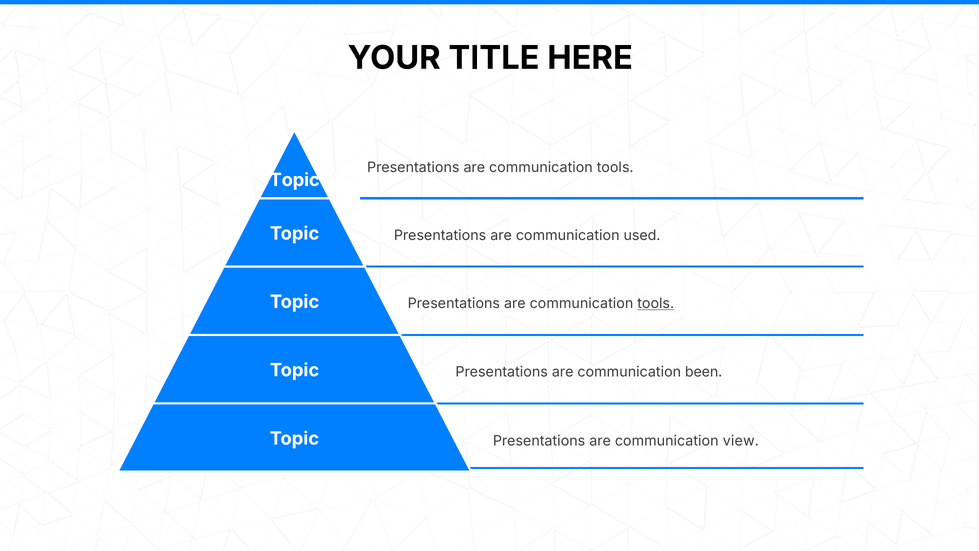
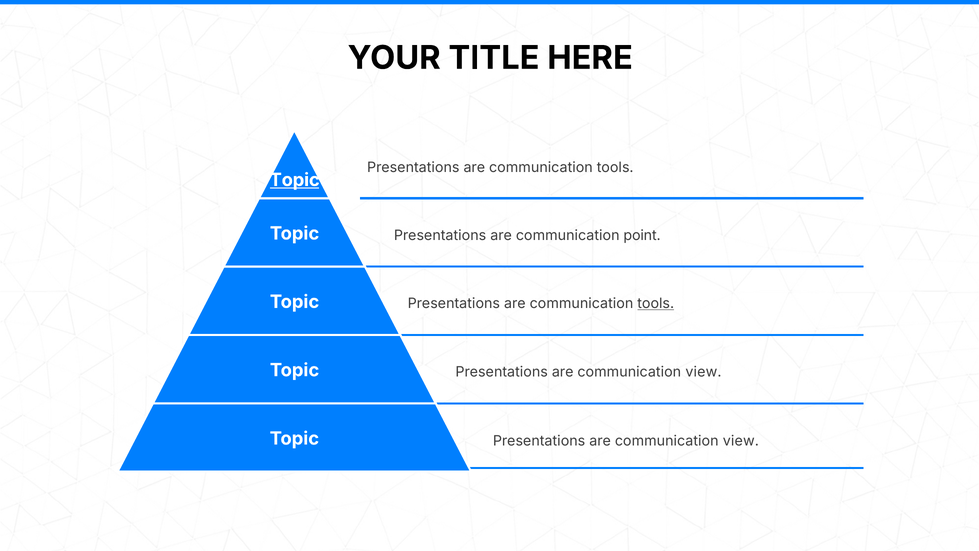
Topic underline: none -> present (295, 180)
used: used -> point (642, 235)
been: been -> view (703, 372)
